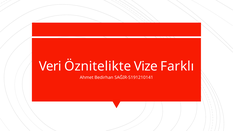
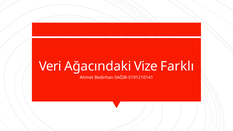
Öznitelikte: Öznitelikte -> Ağacındaki (98, 66)
